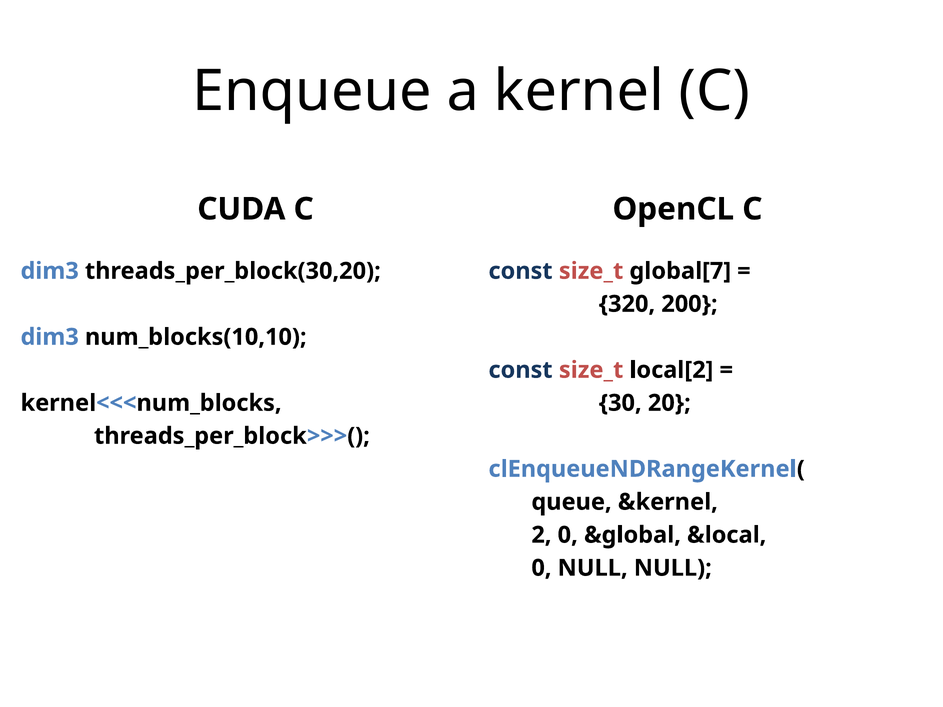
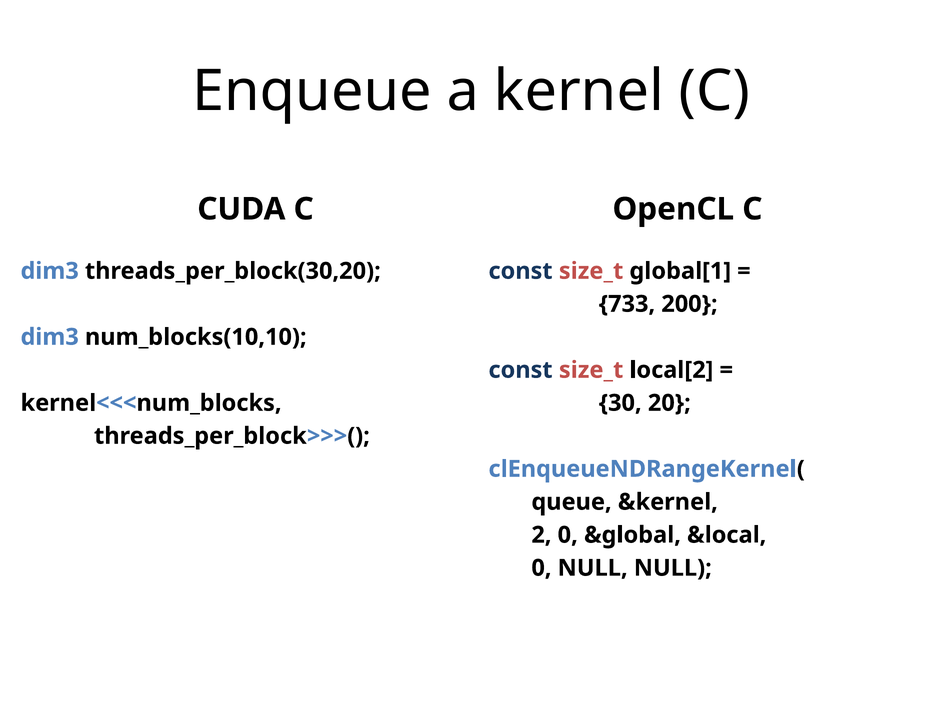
global[7: global[7 -> global[1 (680, 271)
320: 320 -> 733 (627, 304)
